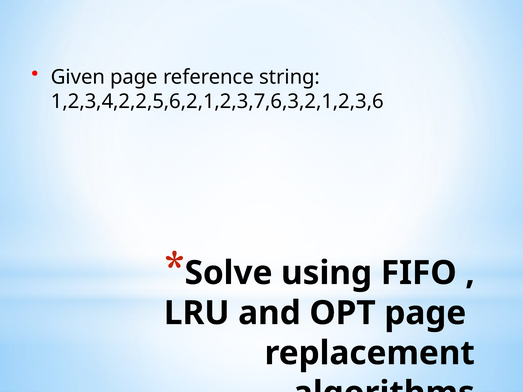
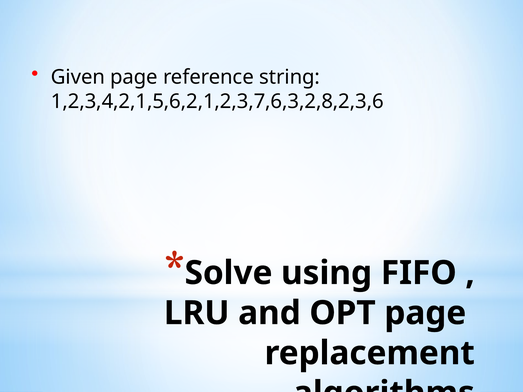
1,2,3,4,2,2,5,6,2,1,2,3,7,6,3,2,1,2,3,6: 1,2,3,4,2,2,5,6,2,1,2,3,7,6,3,2,1,2,3,6 -> 1,2,3,4,2,1,5,6,2,1,2,3,7,6,3,2,8,2,3,6 (217, 102)
